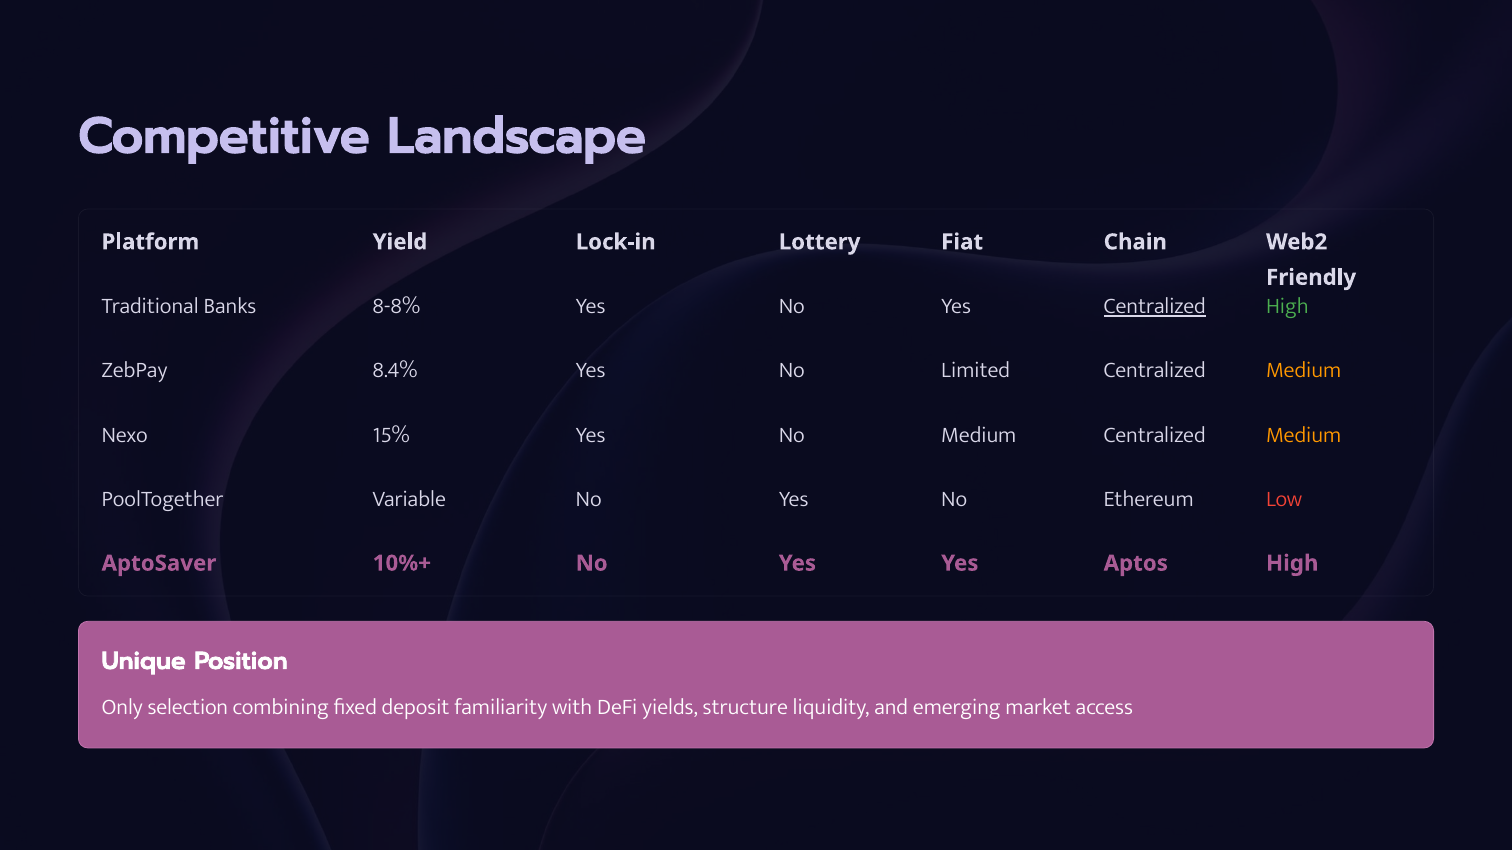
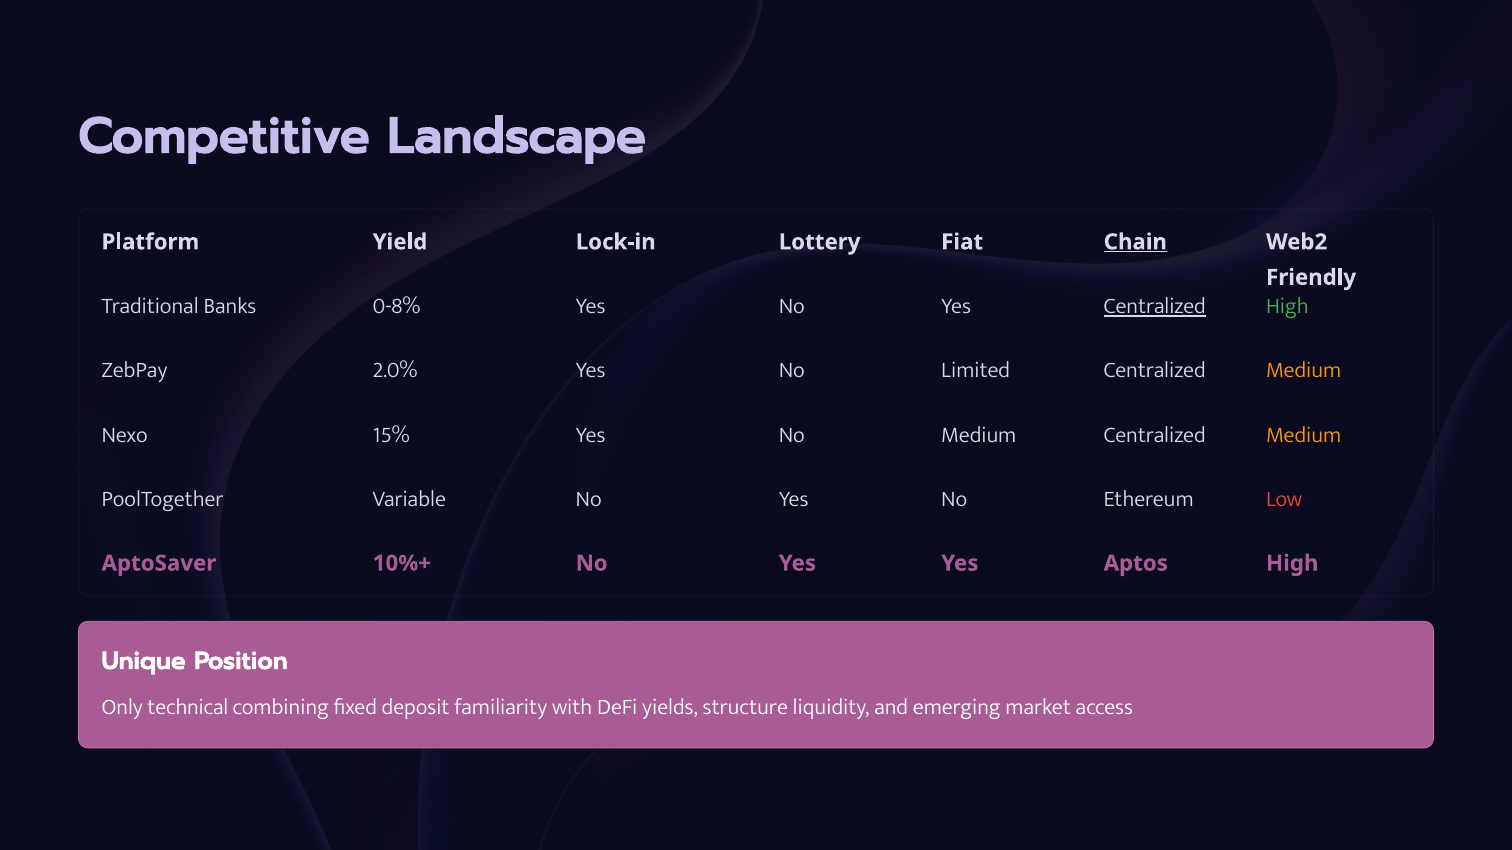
Chain underline: none -> present (1135, 242)
8-8%: 8-8% -> 0-8% (397, 306)
8.4%: 8.4% -> 2.0% (395, 371)
selection: selection -> technical (188, 707)
